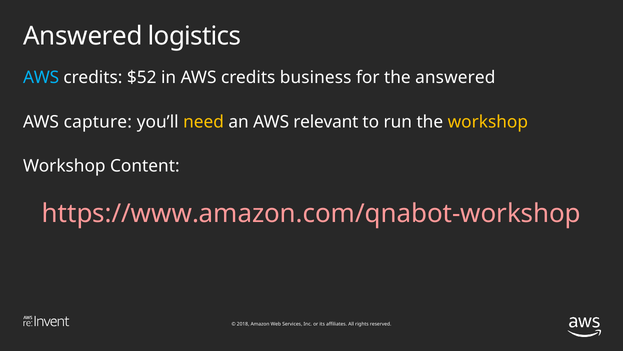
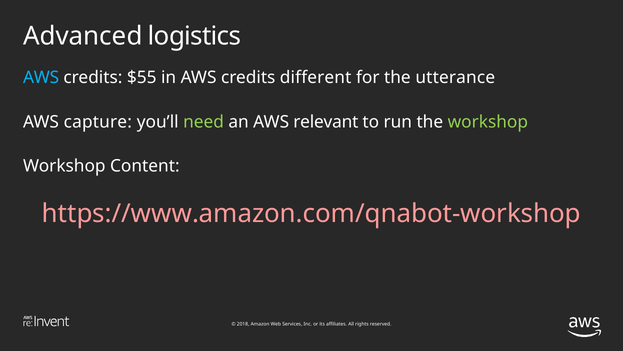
Answered: Answered -> Advanced (83, 36)
$52: $52 -> $55 (142, 77)
business: business -> different (316, 77)
the answered: answered -> utterance (455, 77)
need colour: yellow -> light green (204, 122)
workshop colour: yellow -> light green (488, 122)
